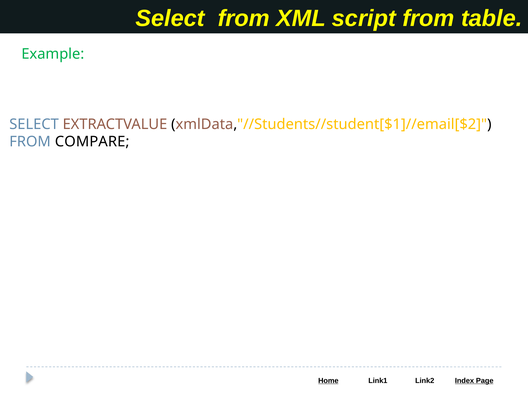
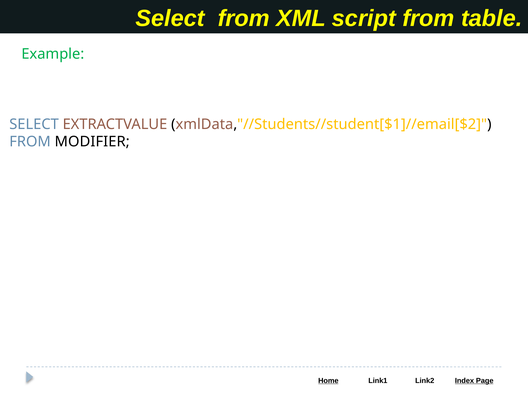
COMPARE: COMPARE -> MODIFIER (92, 142)
